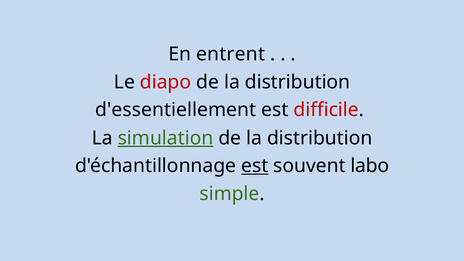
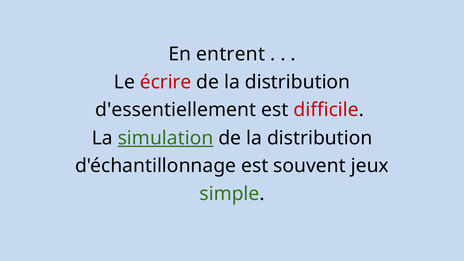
diapo: diapo -> écrire (166, 82)
est underline: present -> none (255, 166)
labo: labo -> jeux (370, 166)
